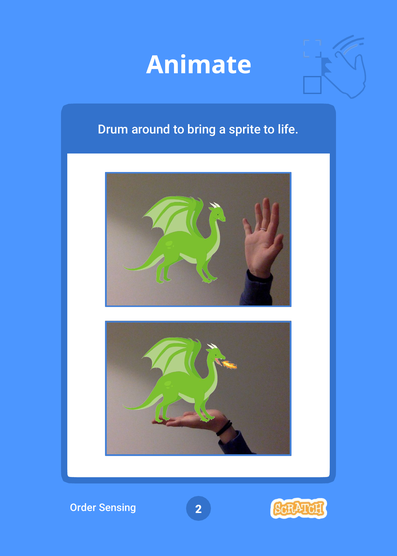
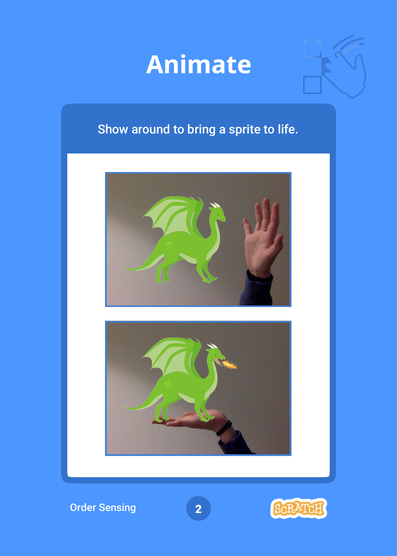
Drum: Drum -> Show (113, 129)
